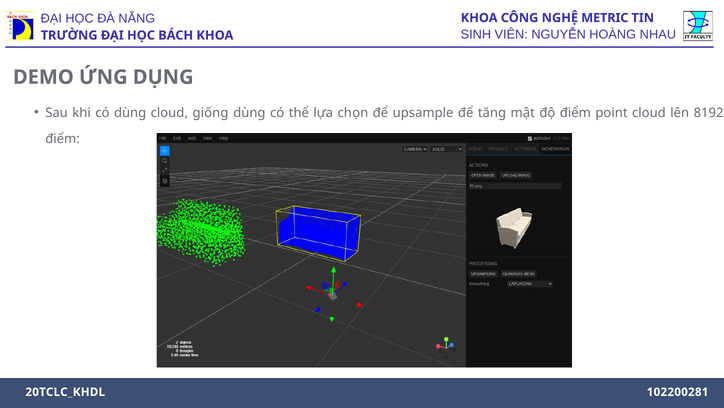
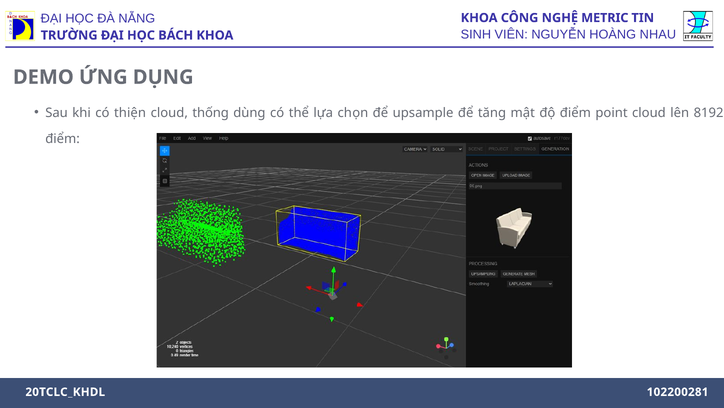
có dùng: dùng -> thiện (130, 113)
giống: giống -> thống (211, 113)
